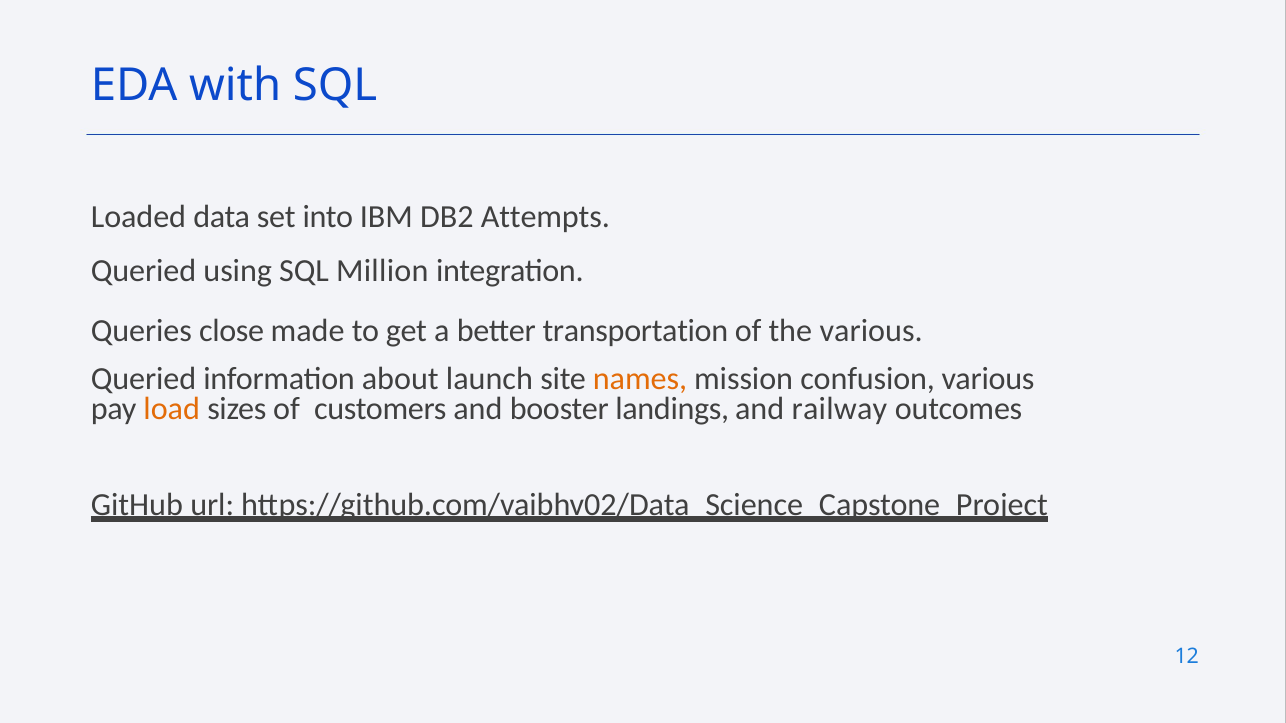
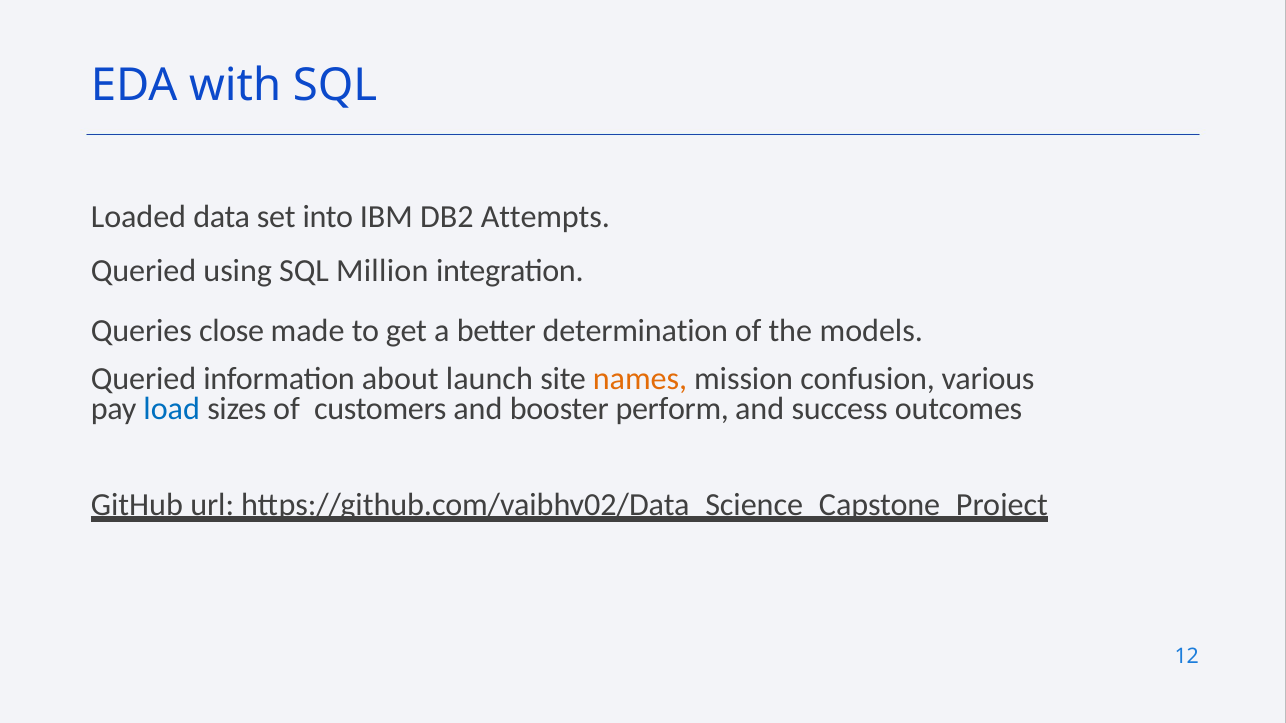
transportation: transportation -> determination (635, 331)
the various: various -> models (871, 331)
load colour: orange -> blue (172, 409)
landings: landings -> perform (672, 409)
railway: railway -> success (840, 409)
